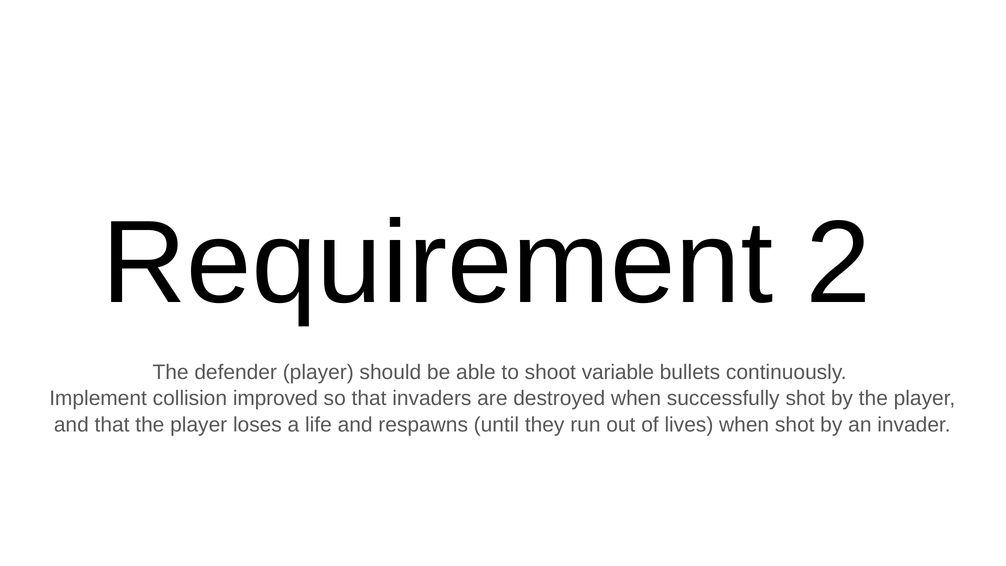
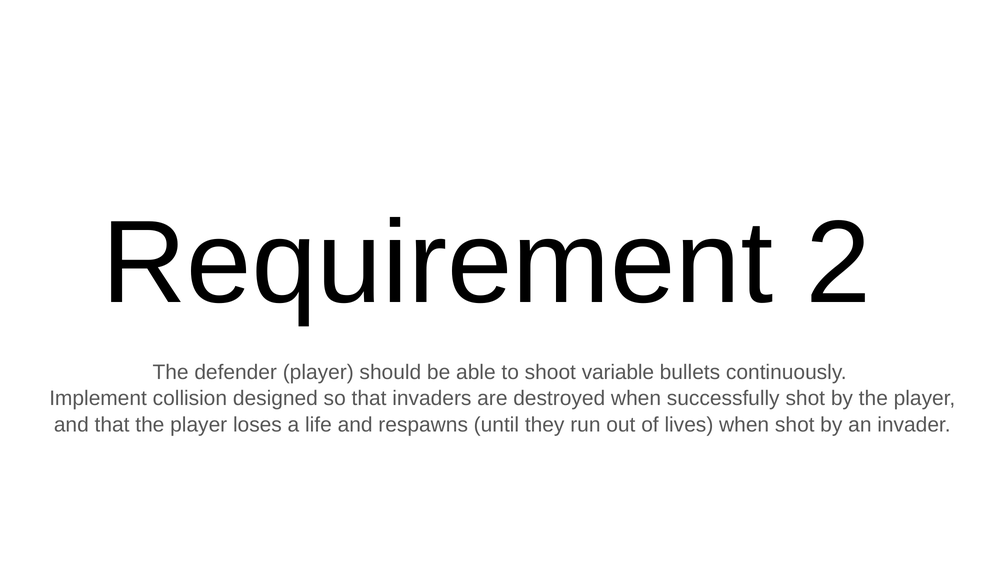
improved: improved -> designed (275, 398)
